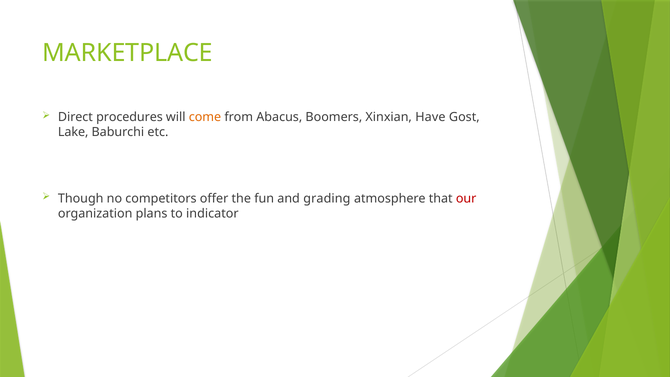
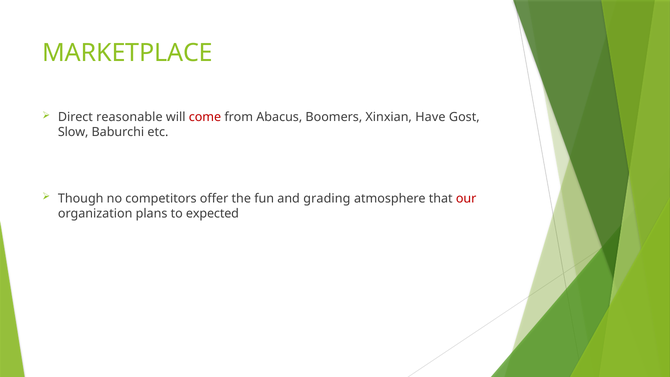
procedures: procedures -> reasonable (129, 117)
come colour: orange -> red (205, 117)
Lake: Lake -> Slow (73, 132)
indicator: indicator -> expected (212, 213)
